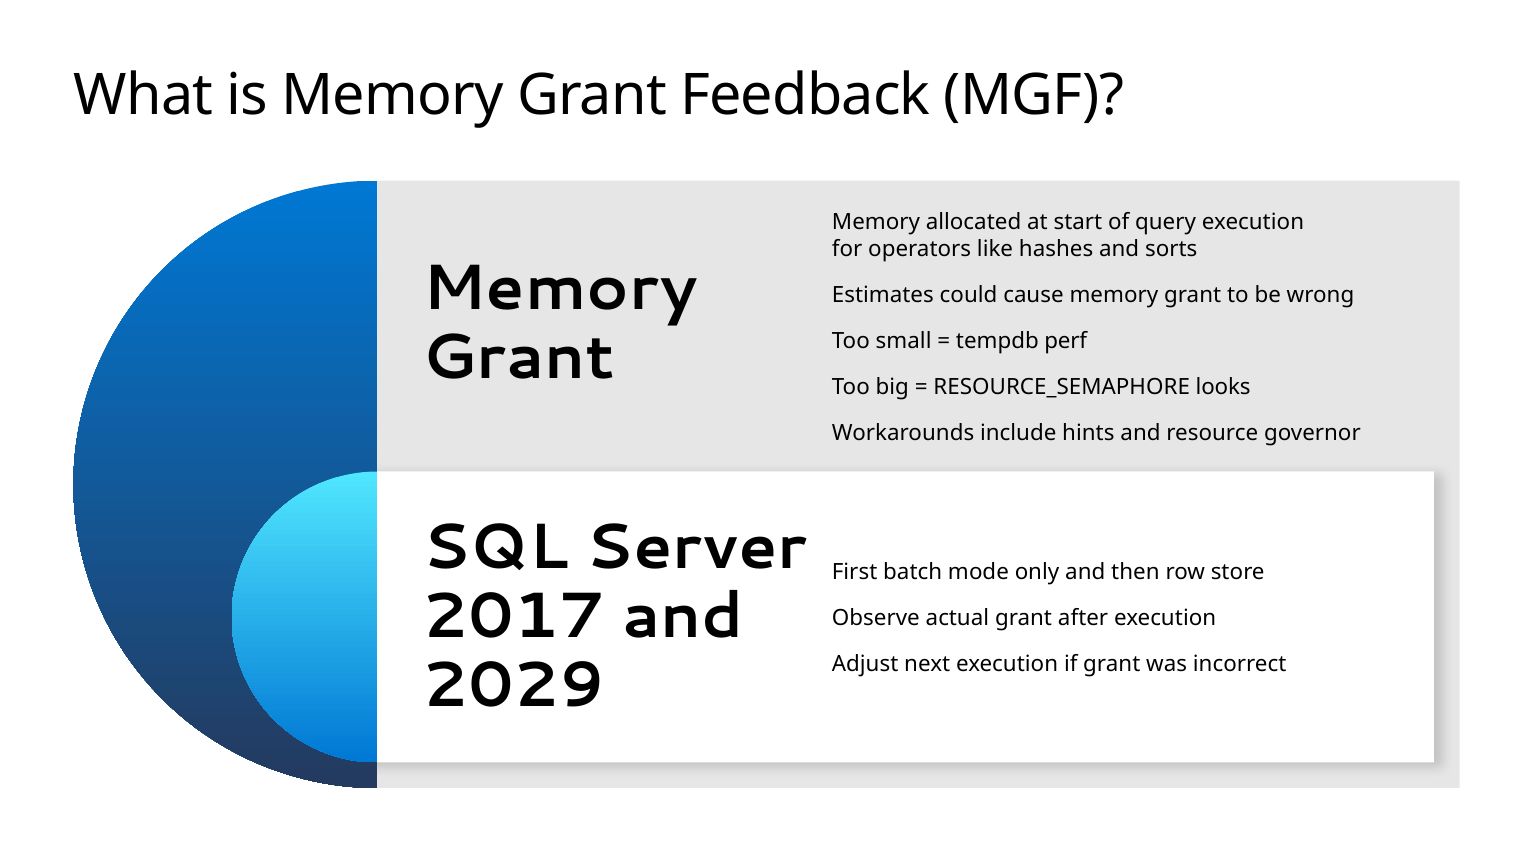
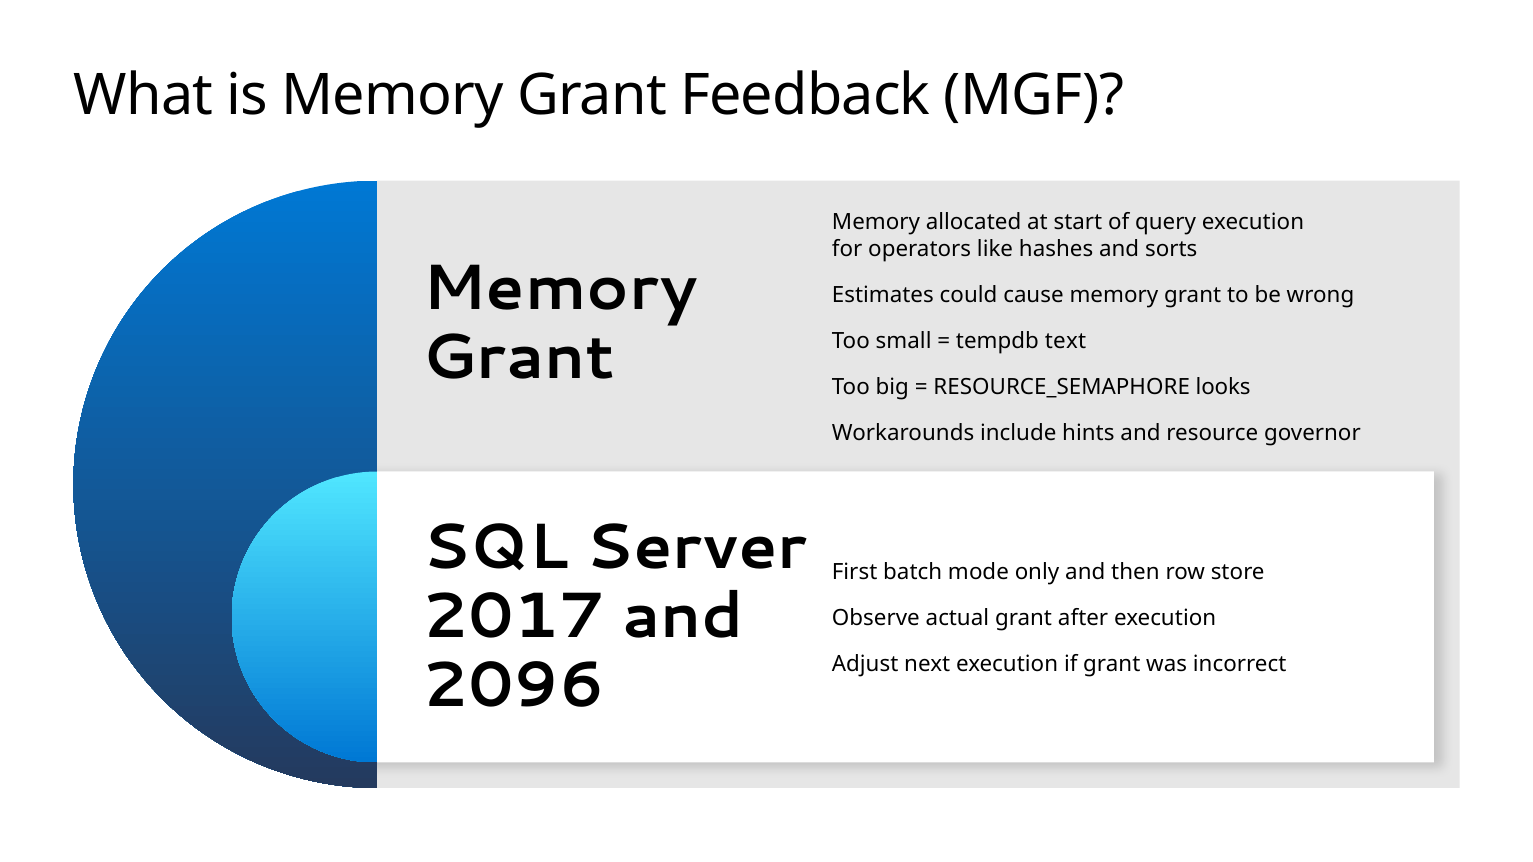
perf: perf -> text (1066, 341)
2029: 2029 -> 2096 (514, 686)
